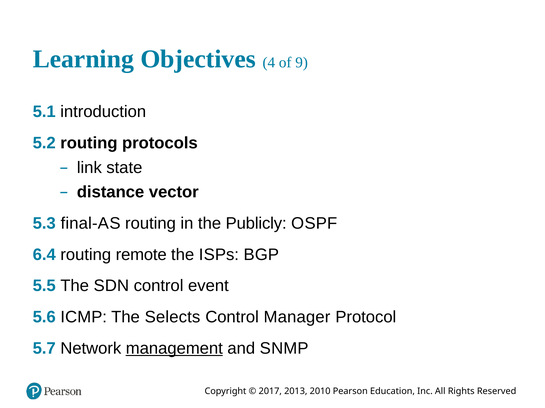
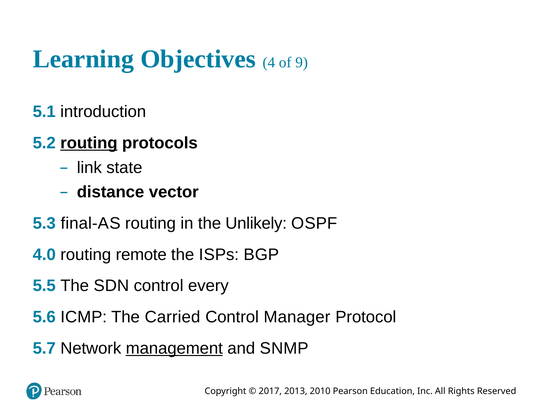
routing underline: none -> present (89, 143)
Publicly: Publicly -> Unlikely (256, 224)
6.4: 6.4 -> 4.0 (44, 255)
event: event -> every (208, 286)
Selects: Selects -> Carried (173, 318)
